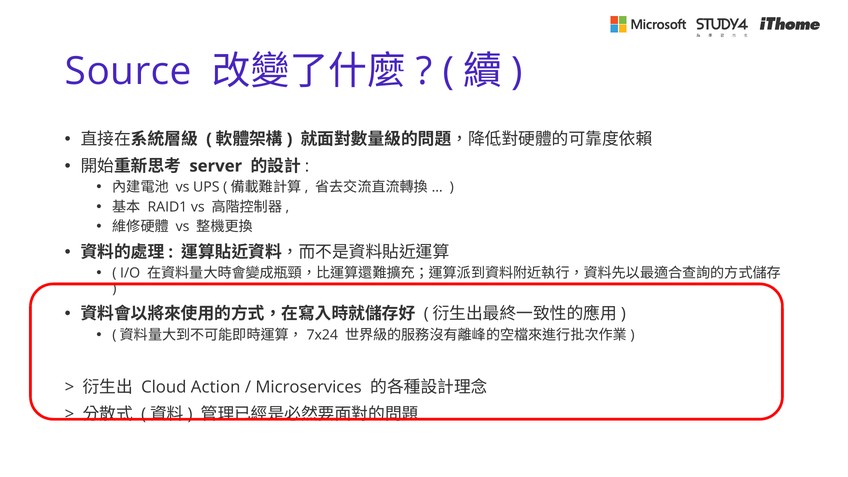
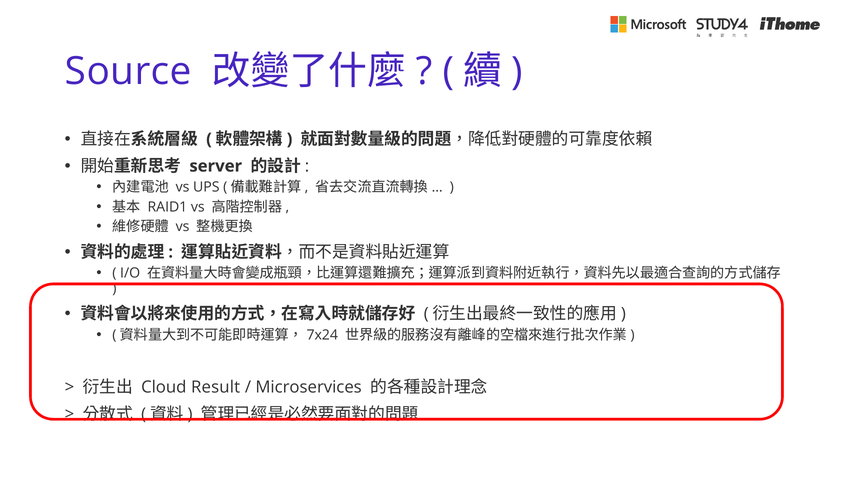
Action: Action -> Result (216, 387)
